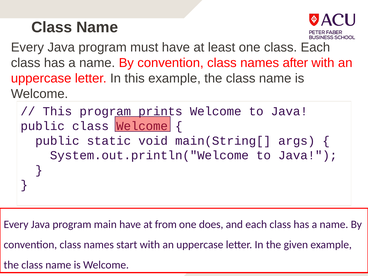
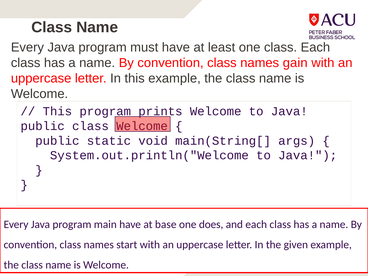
after: after -> gain (295, 63)
from: from -> base (166, 224)
